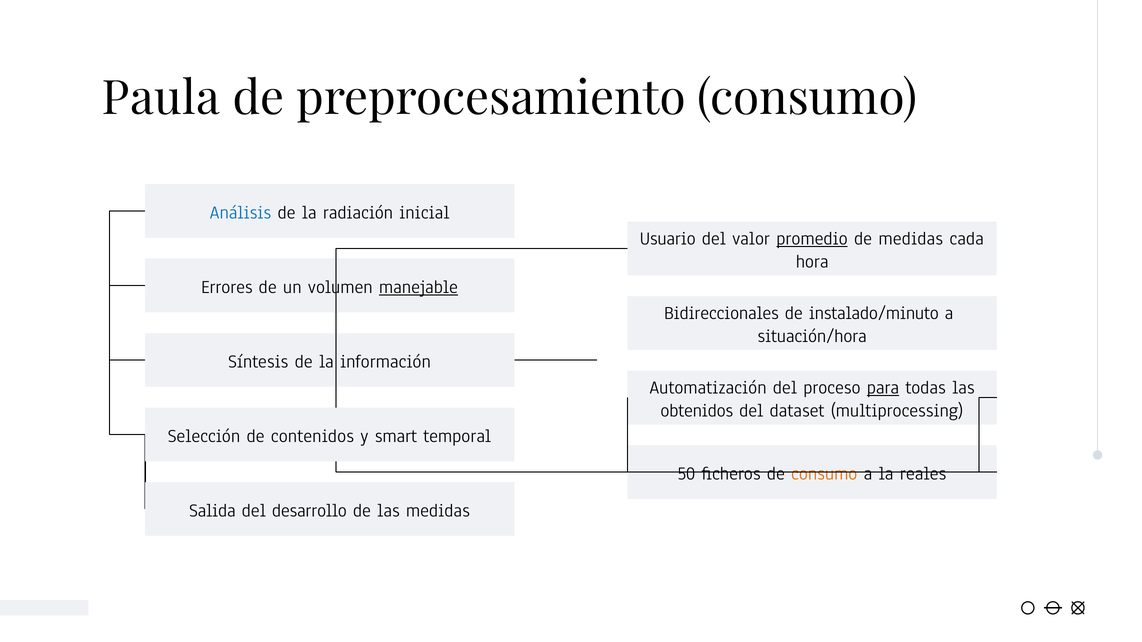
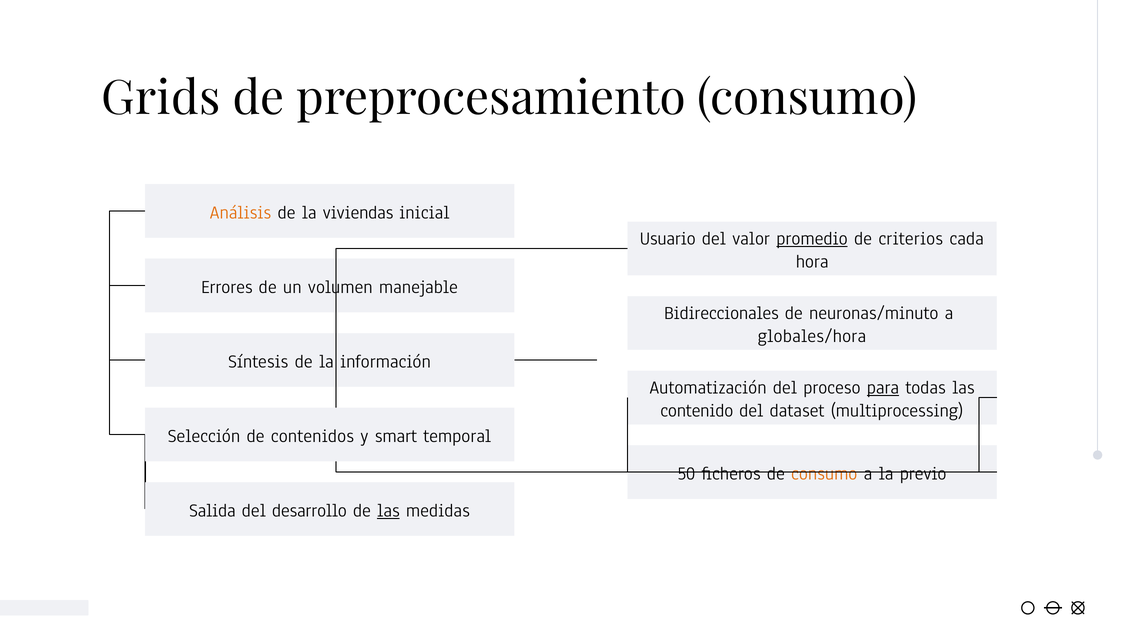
Paula: Paula -> Grids (161, 99)
Análisis colour: blue -> orange (240, 212)
radiación: radiación -> viviendas (358, 212)
de medidas: medidas -> criterios (911, 239)
manejable underline: present -> none (418, 287)
instalado/minuto: instalado/minuto -> neuronas/minuto (874, 313)
situación/hora: situación/hora -> globales/hora (812, 336)
obtenidos: obtenidos -> contenido (697, 411)
reales: reales -> previo (923, 474)
las underline: none -> present (388, 511)
